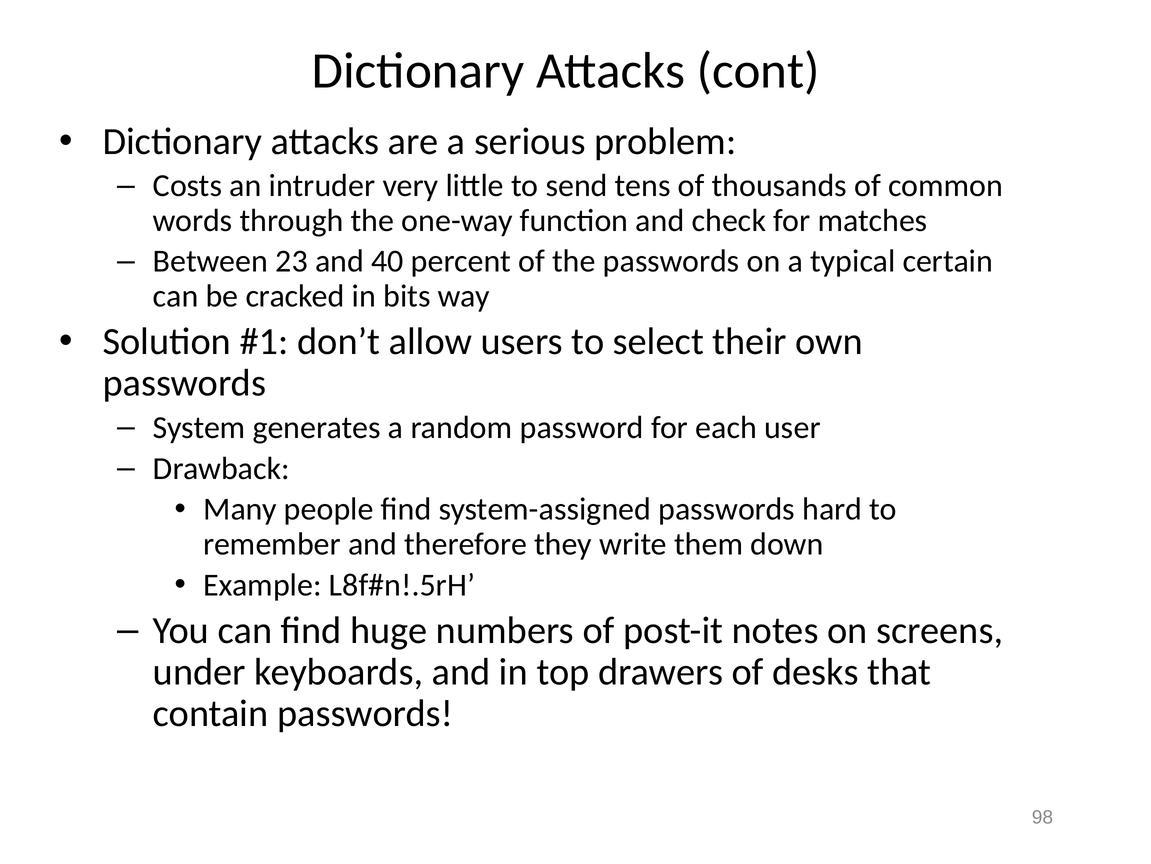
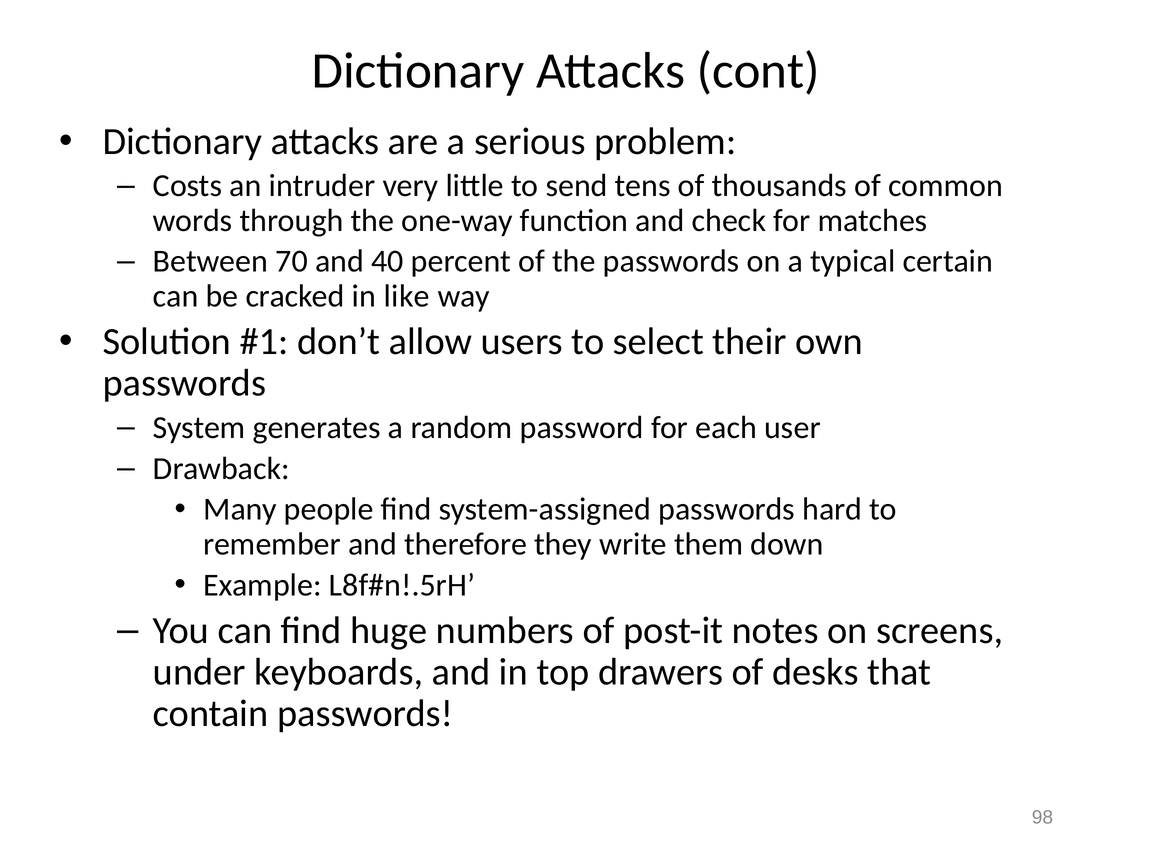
23: 23 -> 70 (292, 261)
bits: bits -> like (407, 296)
